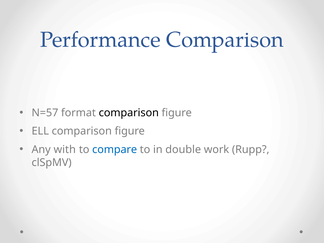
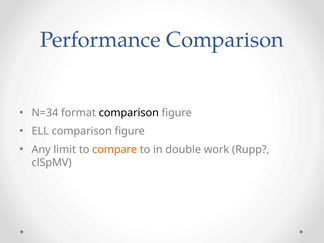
N=57: N=57 -> N=34 (45, 113)
with: with -> limit (65, 150)
compare colour: blue -> orange (115, 150)
